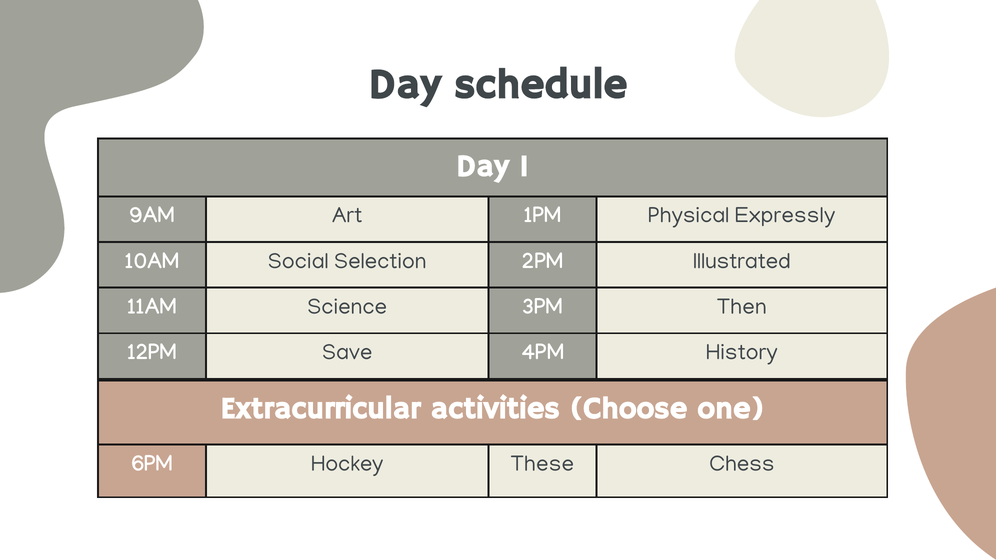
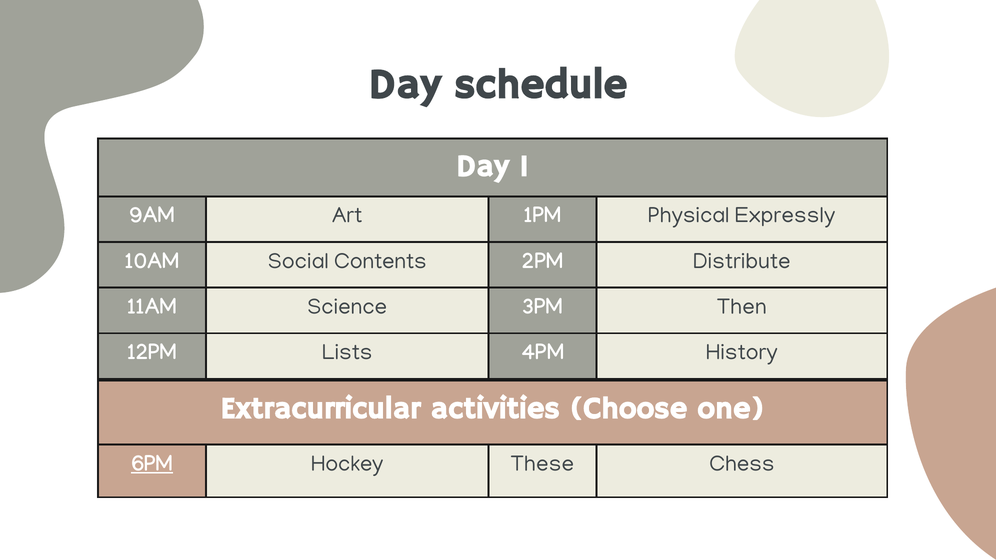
Selection: Selection -> Contents (380, 261)
Illustrated: Illustrated -> Distribute (742, 261)
Save: Save -> Lists (347, 352)
6PM underline: none -> present (152, 464)
